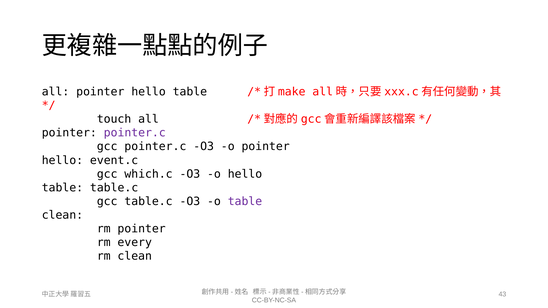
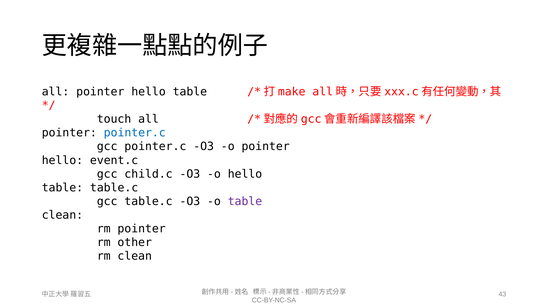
pointer.c colour: purple -> blue (135, 133)
which.c: which.c -> child.c (149, 174)
every: every -> other (135, 243)
